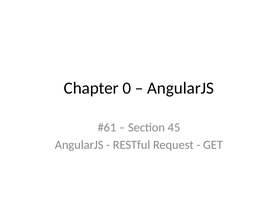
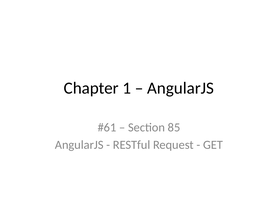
0: 0 -> 1 (127, 88)
45: 45 -> 85 (174, 128)
